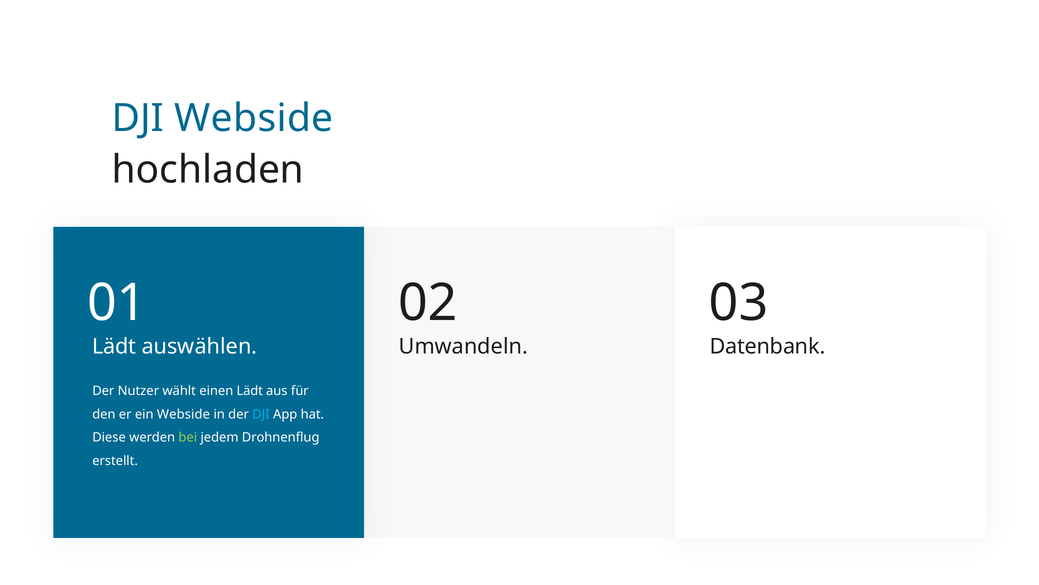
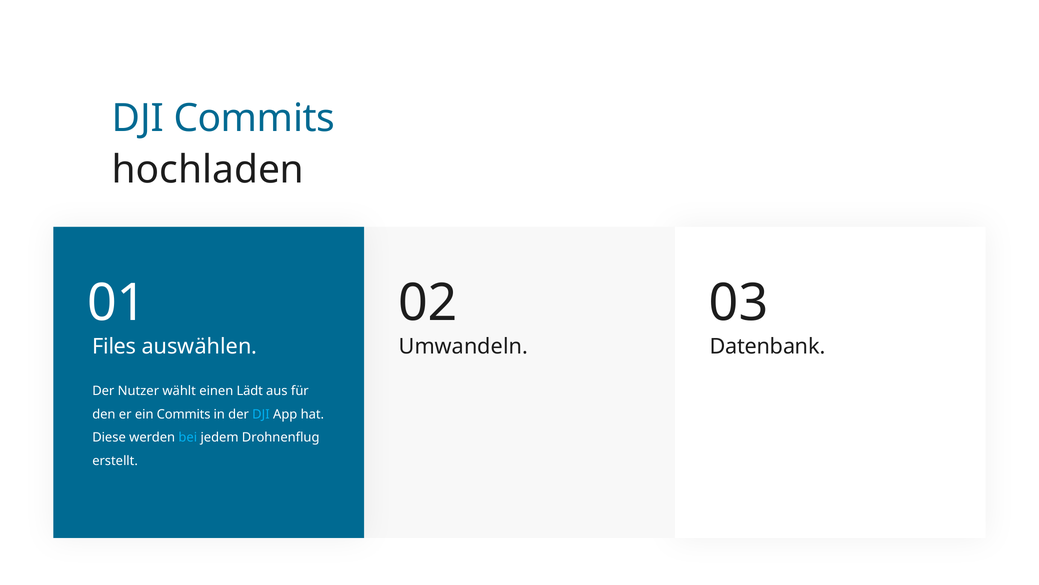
DJI Webside: Webside -> Commits (254, 118)
Lädt: Lädt -> Files (114, 346)
ein Webside: Webside -> Commits (184, 414)
bei colour: light green -> light blue (188, 437)
